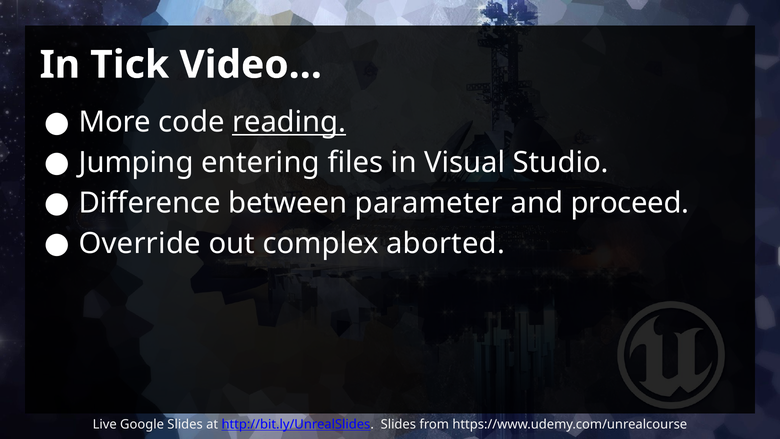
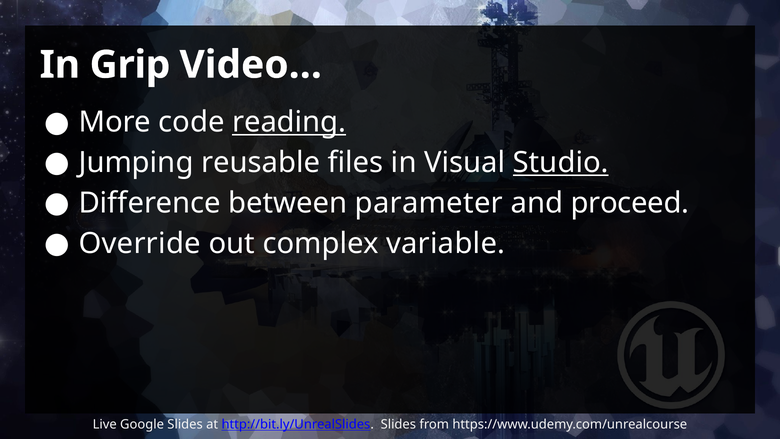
Tick: Tick -> Grip (130, 65)
entering: entering -> reusable (261, 163)
Studio underline: none -> present (561, 163)
aborted: aborted -> variable (446, 243)
